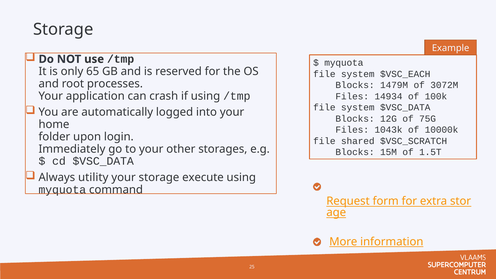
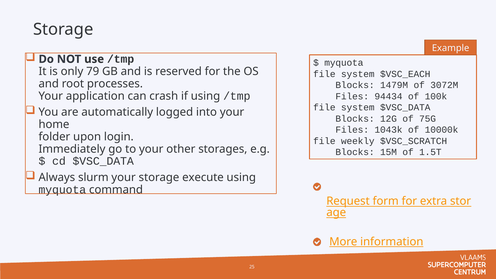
65: 65 -> 79 (93, 71)
14934: 14934 -> 94434 (389, 96)
shared: shared -> weekly (358, 141)
utility: utility -> slurm (93, 177)
